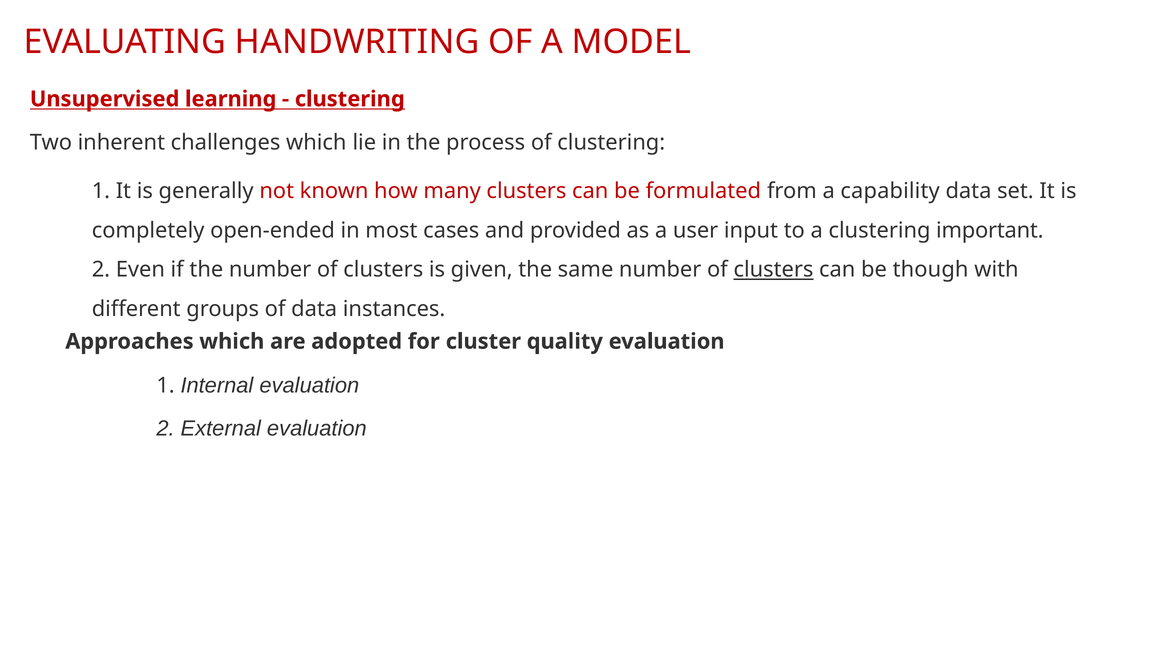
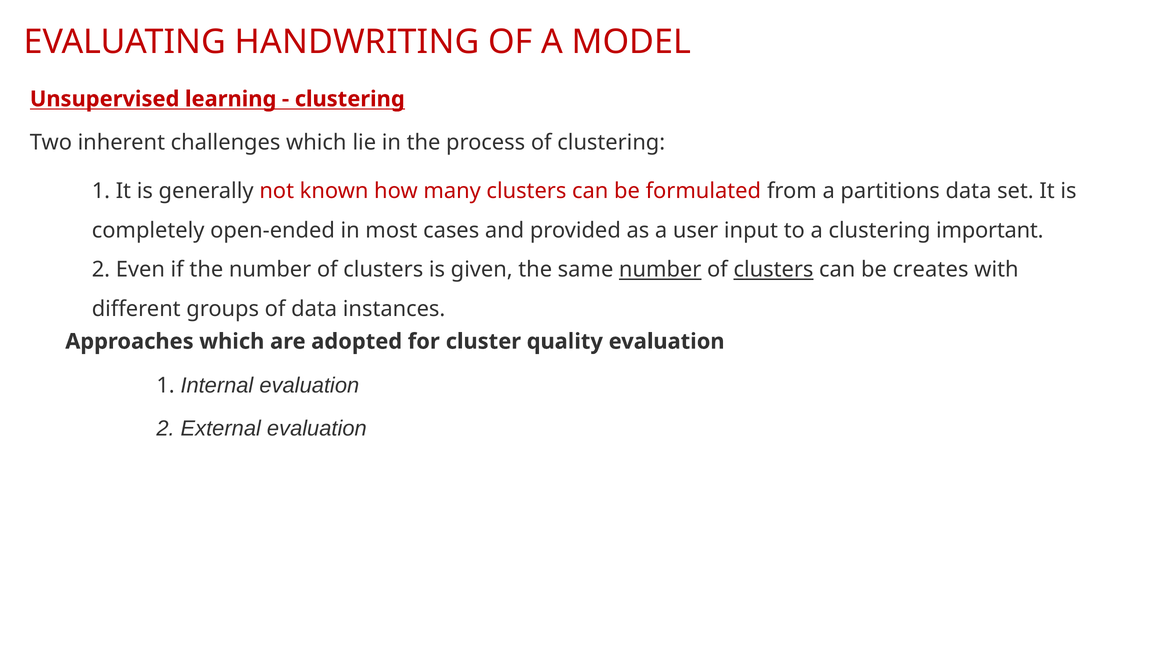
capability: capability -> partitions (890, 191)
number underline: none -> present (660, 270)
though: though -> creates (931, 270)
